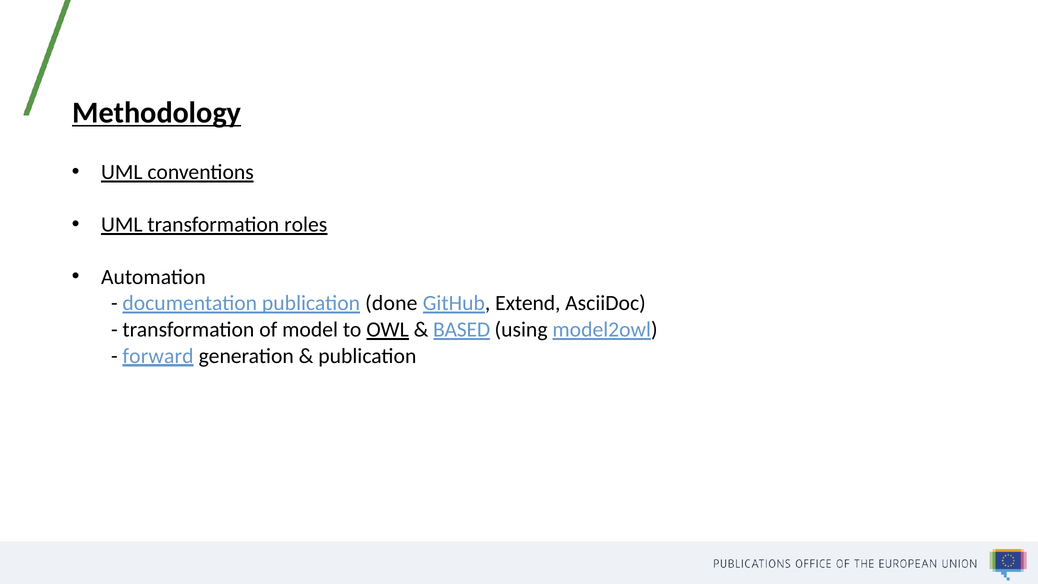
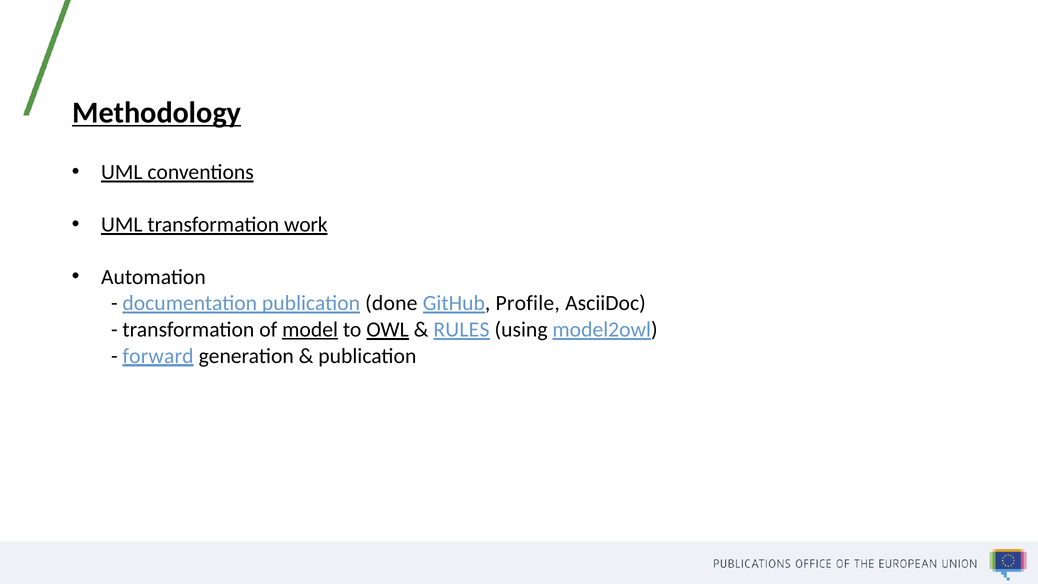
roles: roles -> work (306, 225)
Extend: Extend -> Profile (528, 303)
model underline: none -> present (310, 329)
BASED: BASED -> RULES (461, 329)
